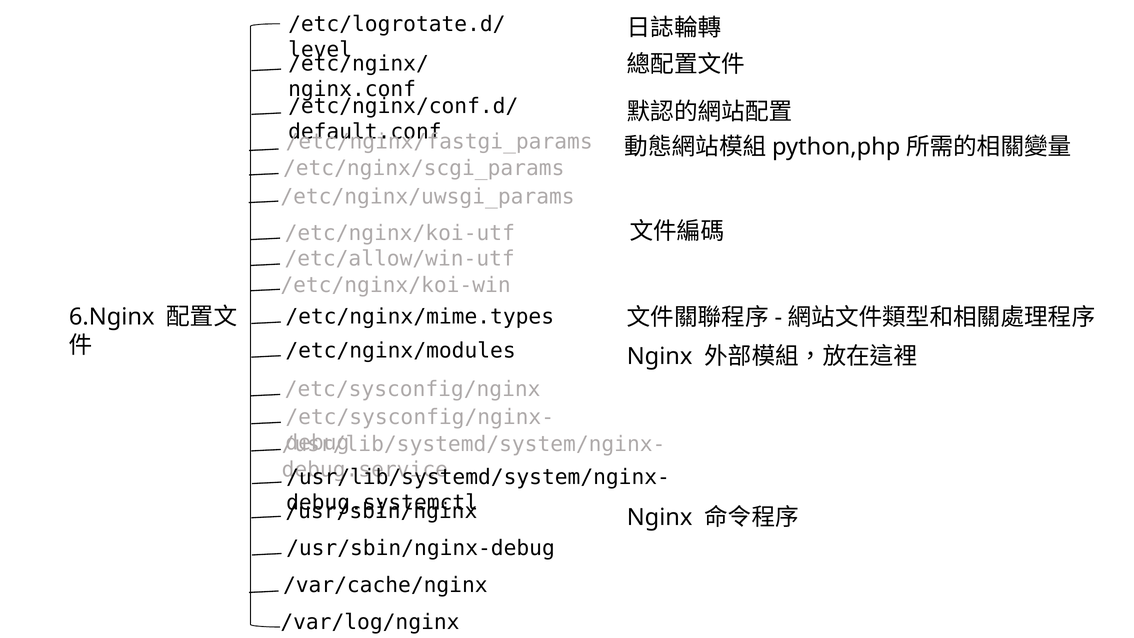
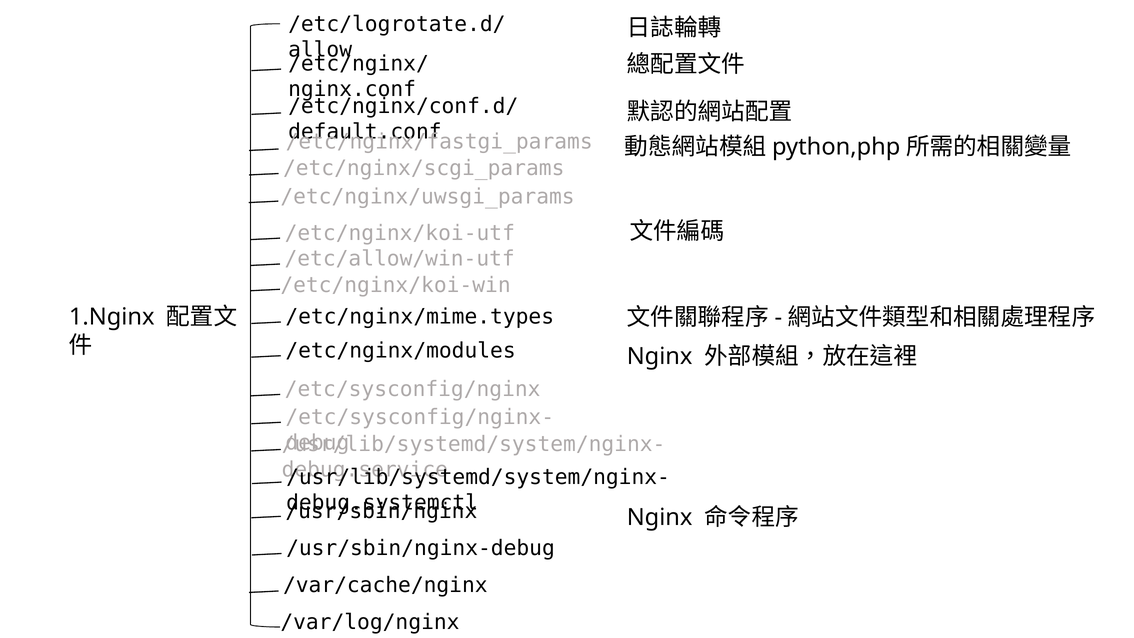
level: level -> allow (320, 50)
6.Nginx: 6.Nginx -> 1.Nginx (112, 317)
